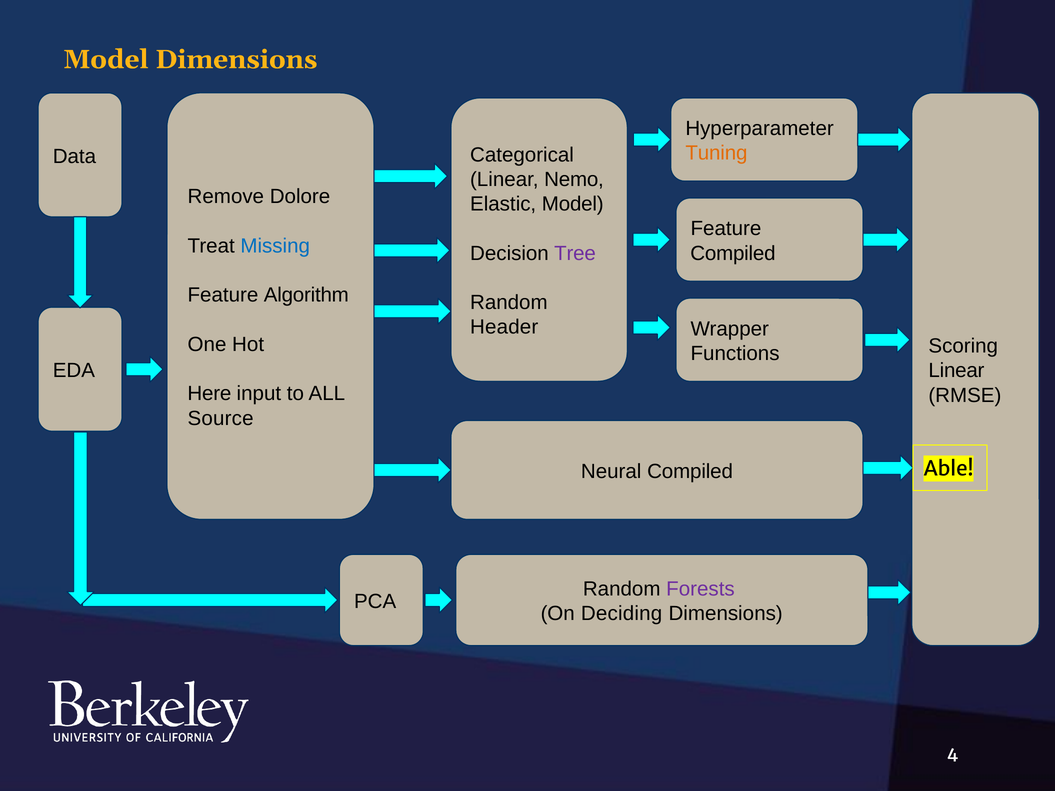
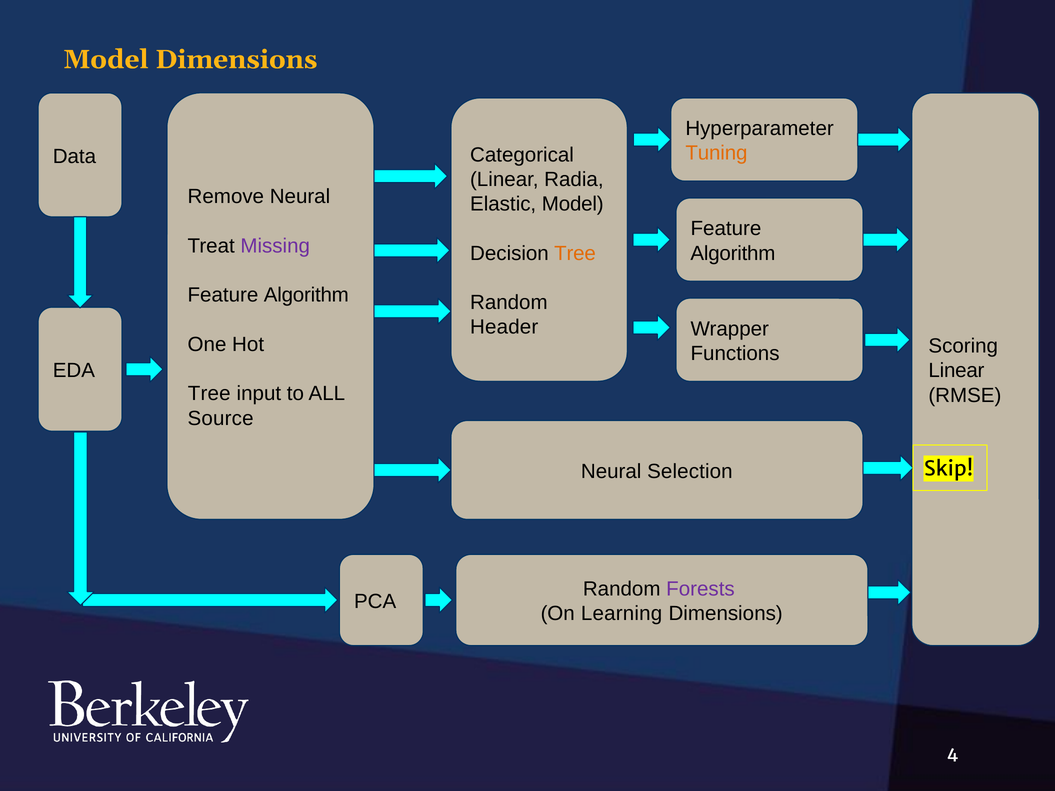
Nemo: Nemo -> Radia (574, 180)
Remove Dolore: Dolore -> Neural (300, 197)
Missing colour: blue -> purple (275, 246)
Tree colour: purple -> orange (575, 253)
Compiled: Compiled -> Algorithm (733, 253)
Here: Here -> Tree (209, 394)
Neural Compiled: Compiled -> Selection (690, 472)
Able: Able -> Skip (948, 469)
Deciding: Deciding -> Learning (622, 614)
